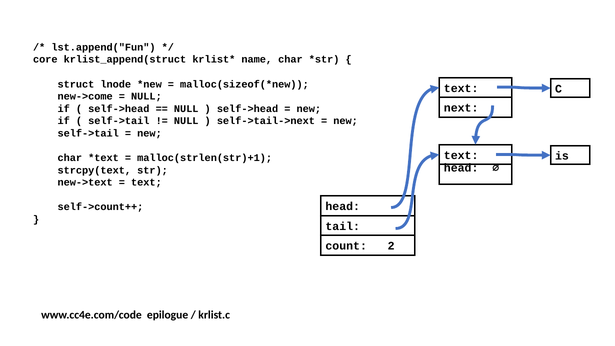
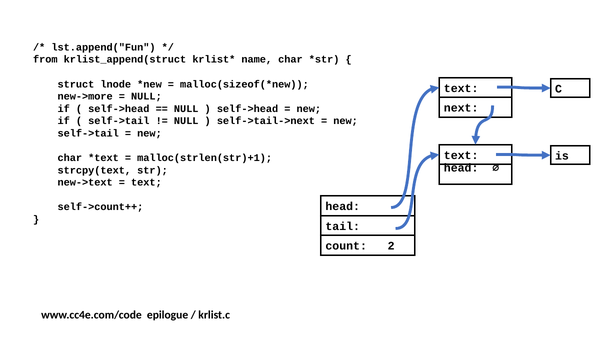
core: core -> from (45, 60)
new->come: new->come -> new->more (85, 96)
